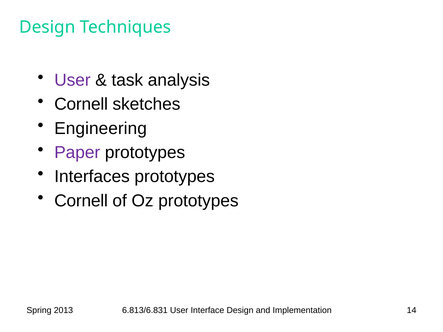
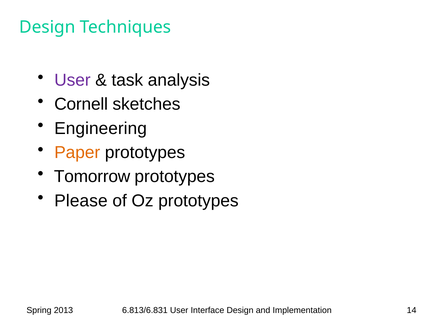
Paper colour: purple -> orange (77, 153)
Interfaces: Interfaces -> Tomorrow (92, 177)
Cornell: Cornell -> Please (81, 201)
